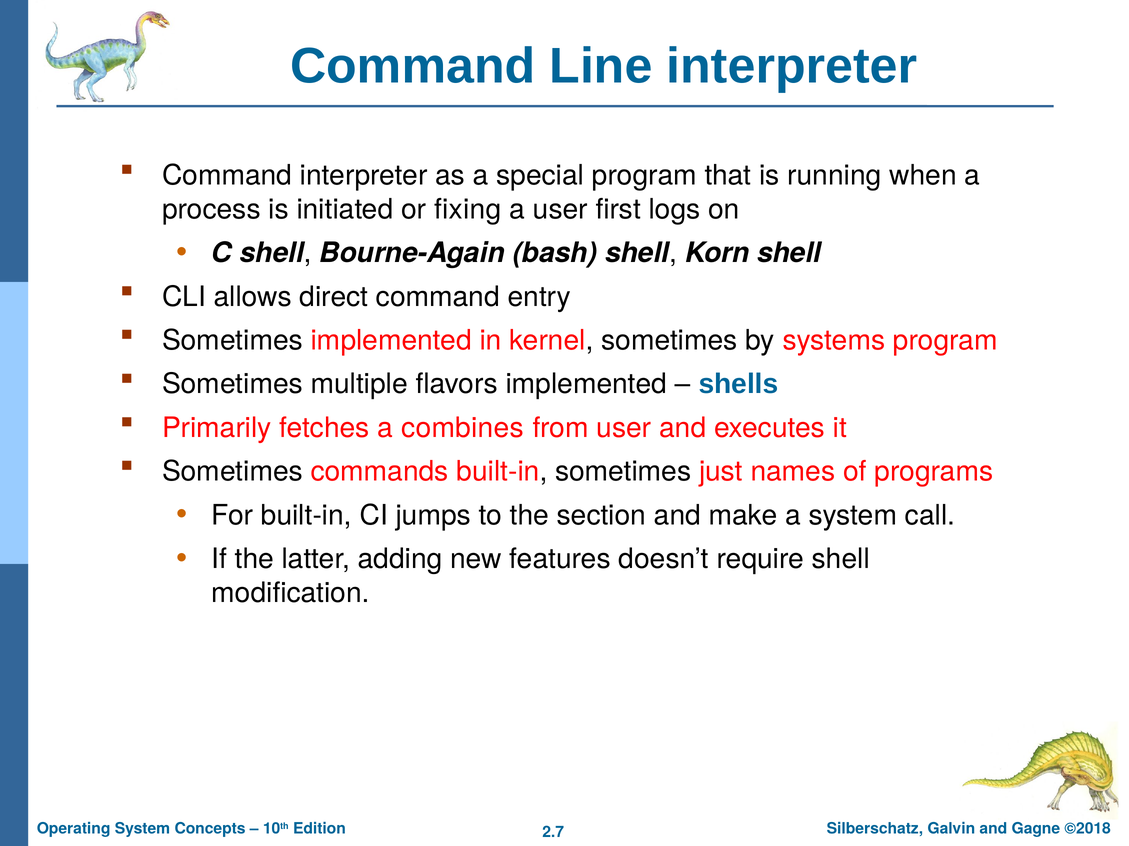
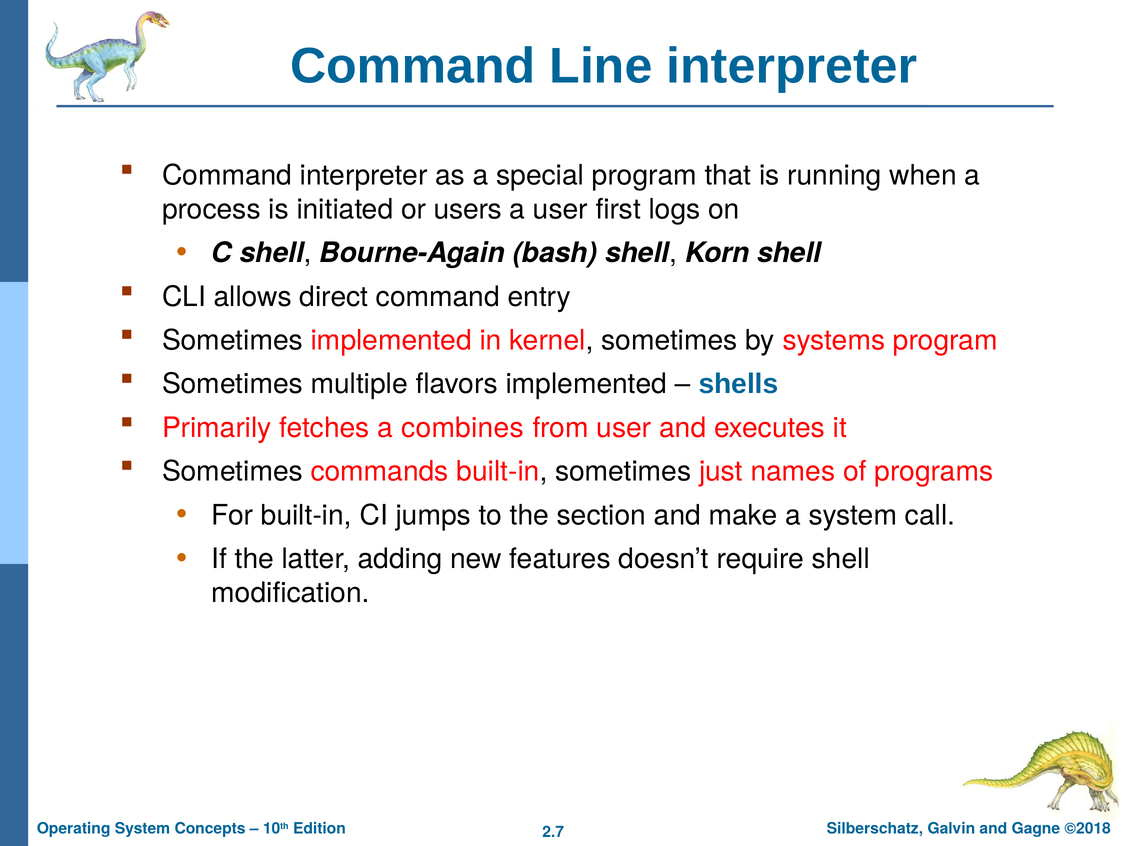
fixing: fixing -> users (468, 210)
